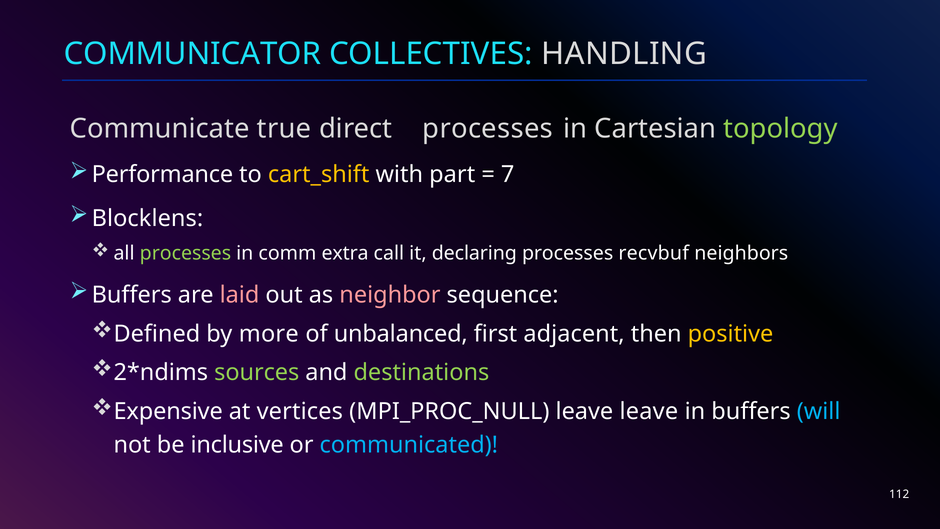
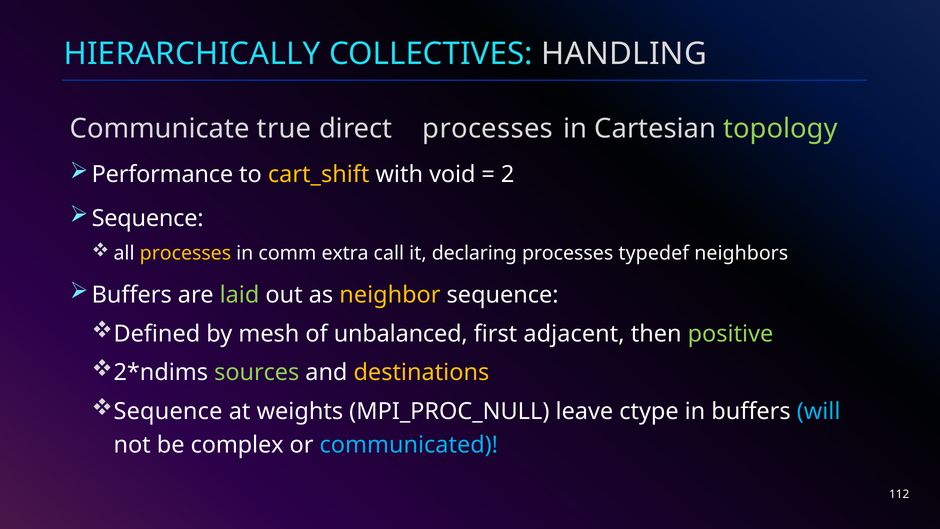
COMMUNICATOR: COMMUNICATOR -> HIERARCHICALLY (192, 54)
part: part -> void (452, 175)
7: 7 -> 2 (508, 175)
Blocklens: Blocklens -> Sequence (148, 218)
processes colour: light green -> yellow (185, 253)
recvbuf: recvbuf -> typedef (654, 253)
laid colour: pink -> light green (239, 295)
neighbor colour: pink -> yellow (390, 295)
more: more -> mesh (269, 334)
positive colour: yellow -> light green (731, 334)
destinations colour: light green -> yellow (421, 372)
Expensive: Expensive -> Sequence (168, 411)
vertices: vertices -> weights (300, 411)
leave leave: leave -> ctype (649, 411)
inclusive: inclusive -> complex (237, 445)
